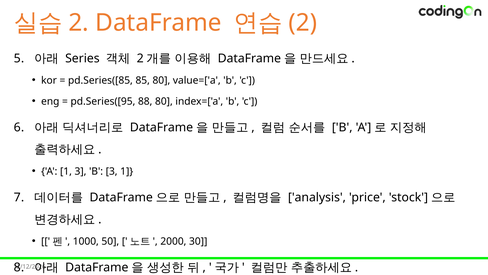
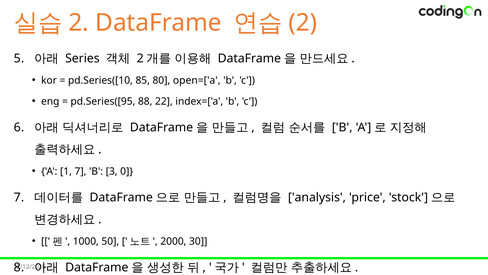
pd.Series([85: pd.Series([85 -> pd.Series([10 (100, 80)
value=['a: value=['a -> open=['a (197, 80)
88 80: 80 -> 22 (164, 101)
1 3: 3 -> 7 (80, 171)
3 1: 1 -> 0 (127, 171)
